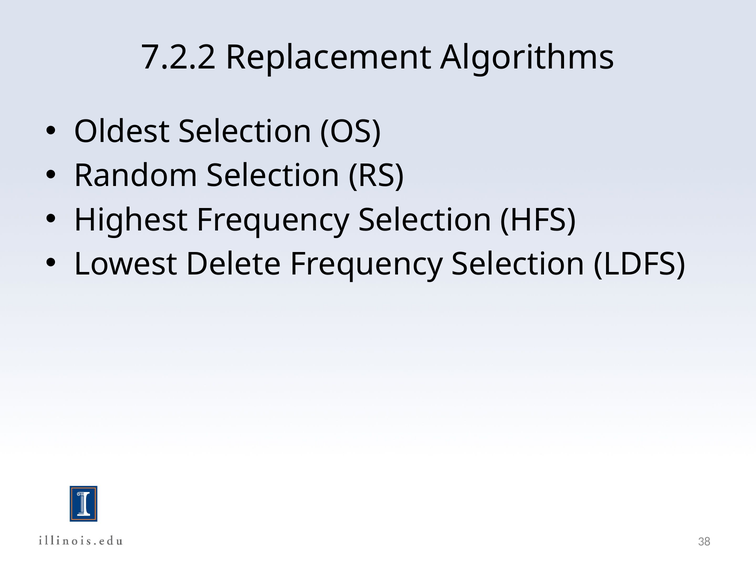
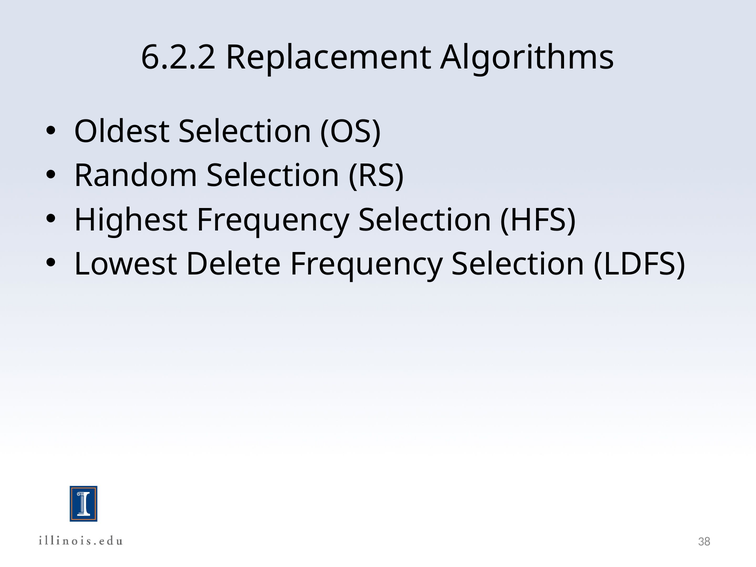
7.2.2: 7.2.2 -> 6.2.2 (179, 58)
